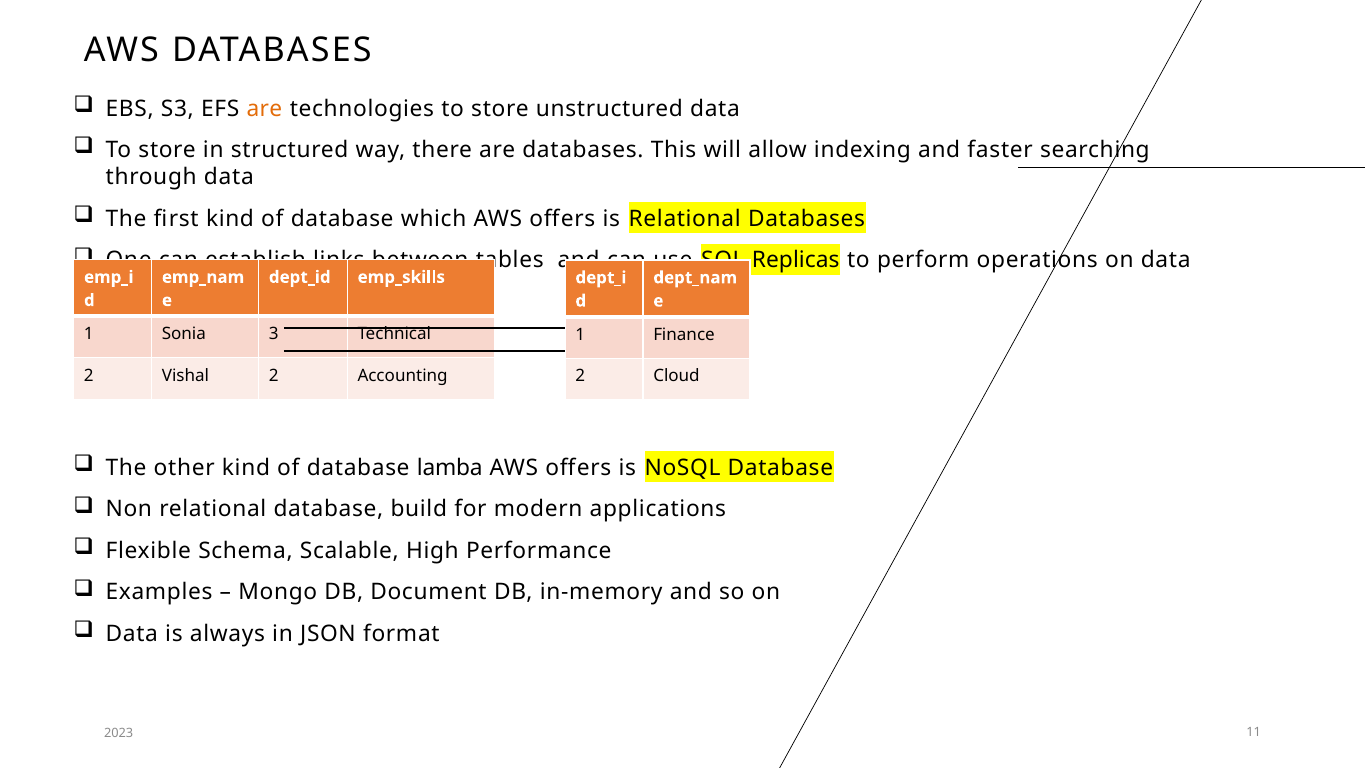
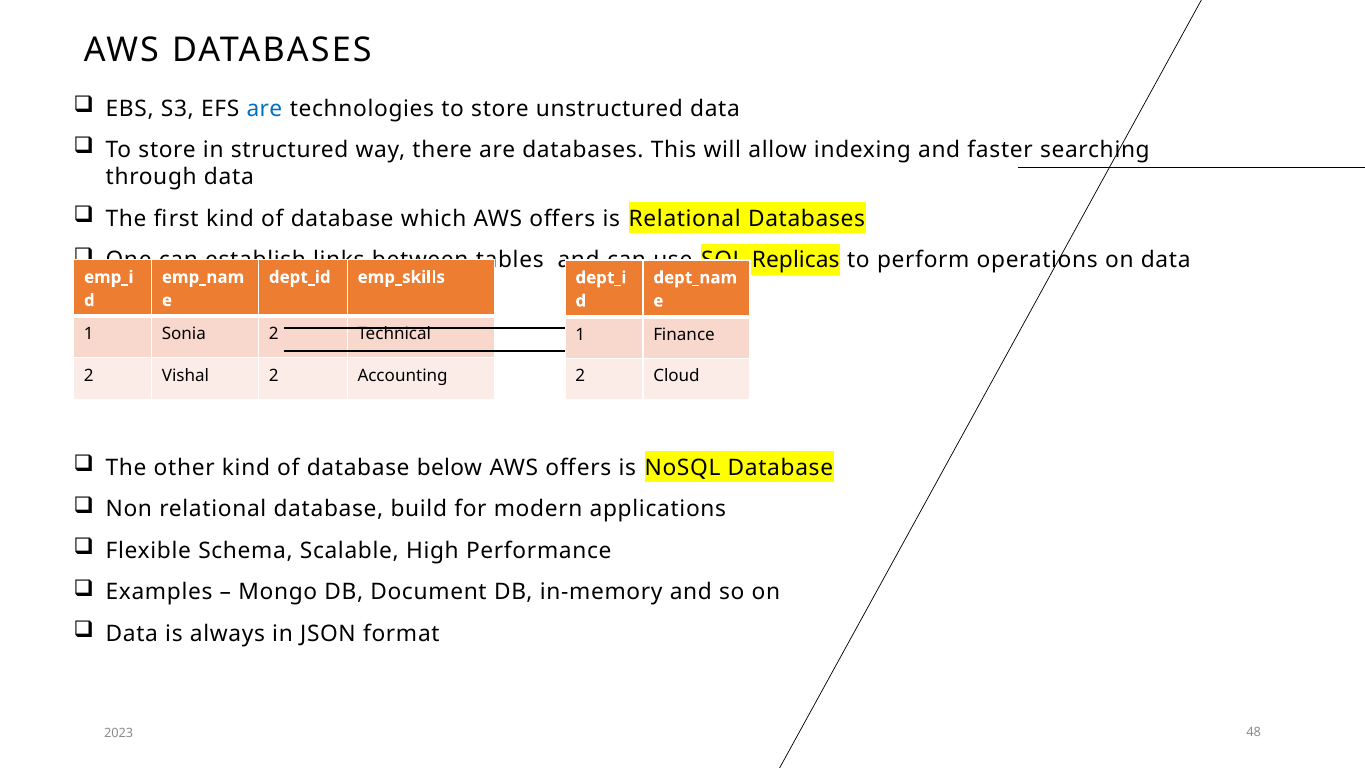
are colour: orange -> blue (264, 109)
Sonia 3: 3 -> 2 (274, 334)
lamba: lamba -> below (450, 468)
11: 11 -> 48 (1254, 732)
